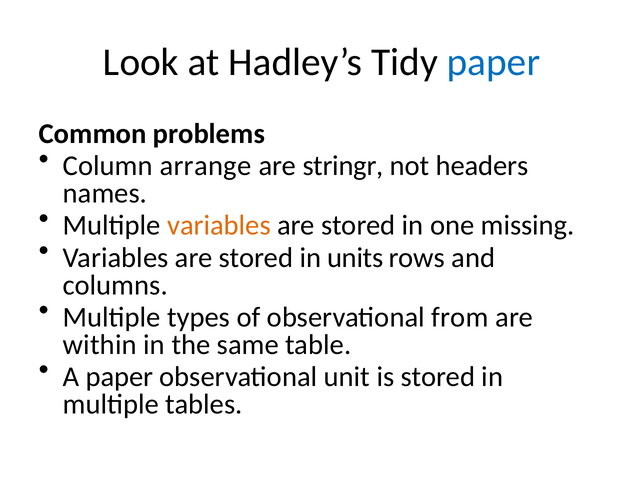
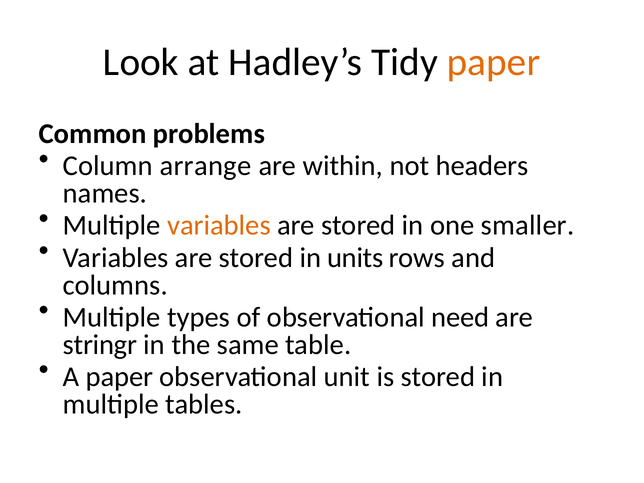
paper colour: blue -> orange (494, 62)
stringr: stringr -> within (343, 166)
missing: missing -> smaller (528, 226)
from: from -> need (460, 317)
within: within -> stringr (100, 345)
